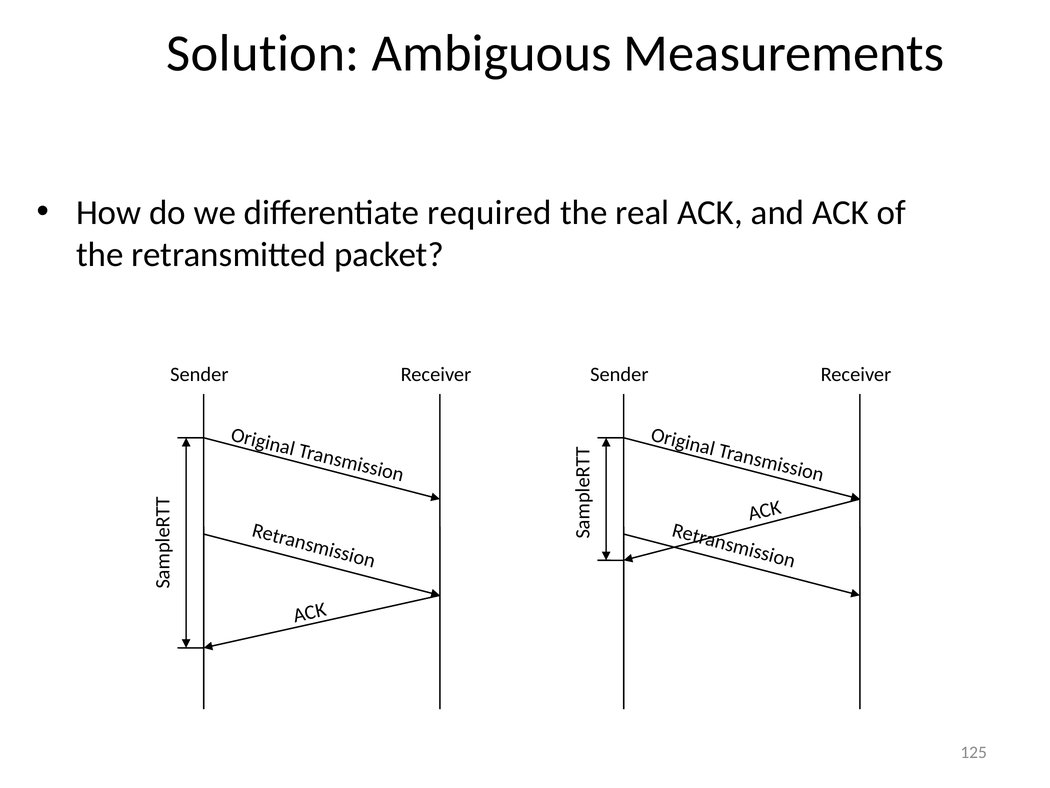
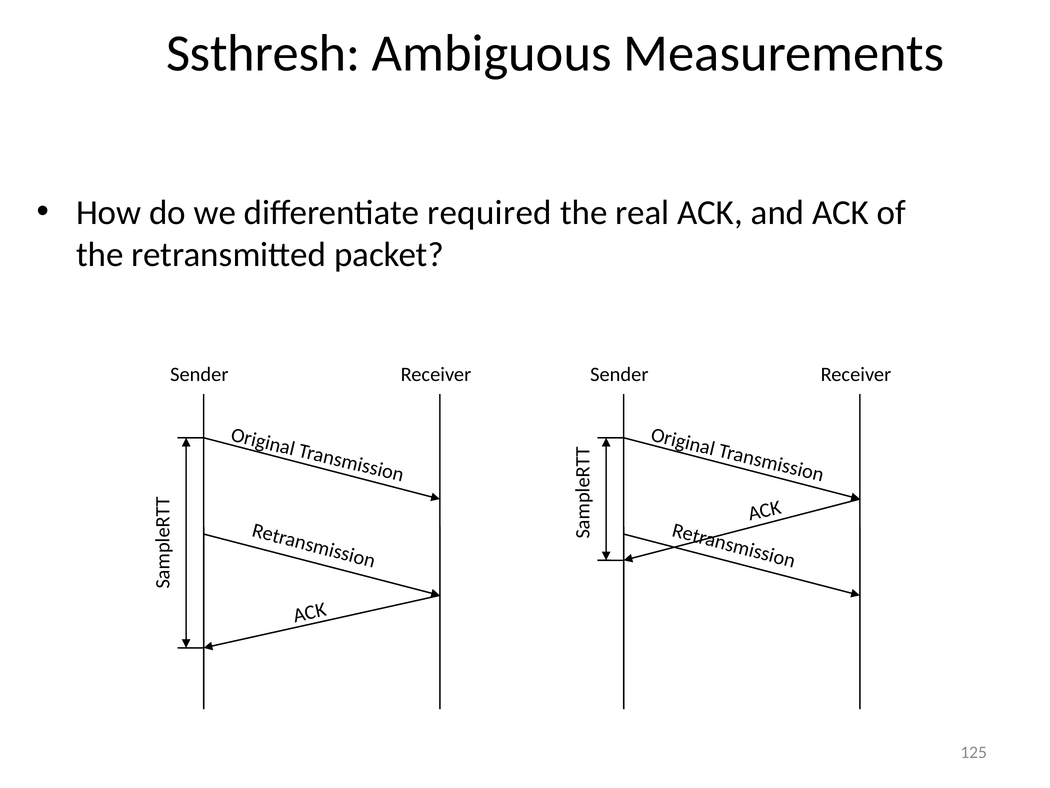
Solution: Solution -> Ssthresh (263, 54)
